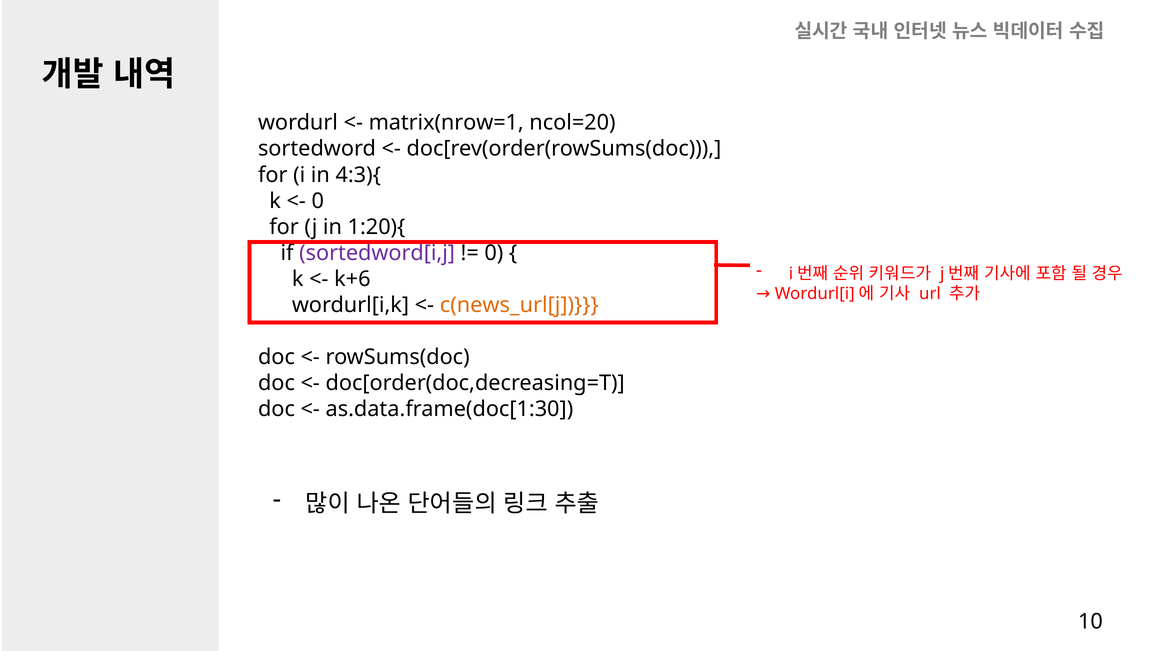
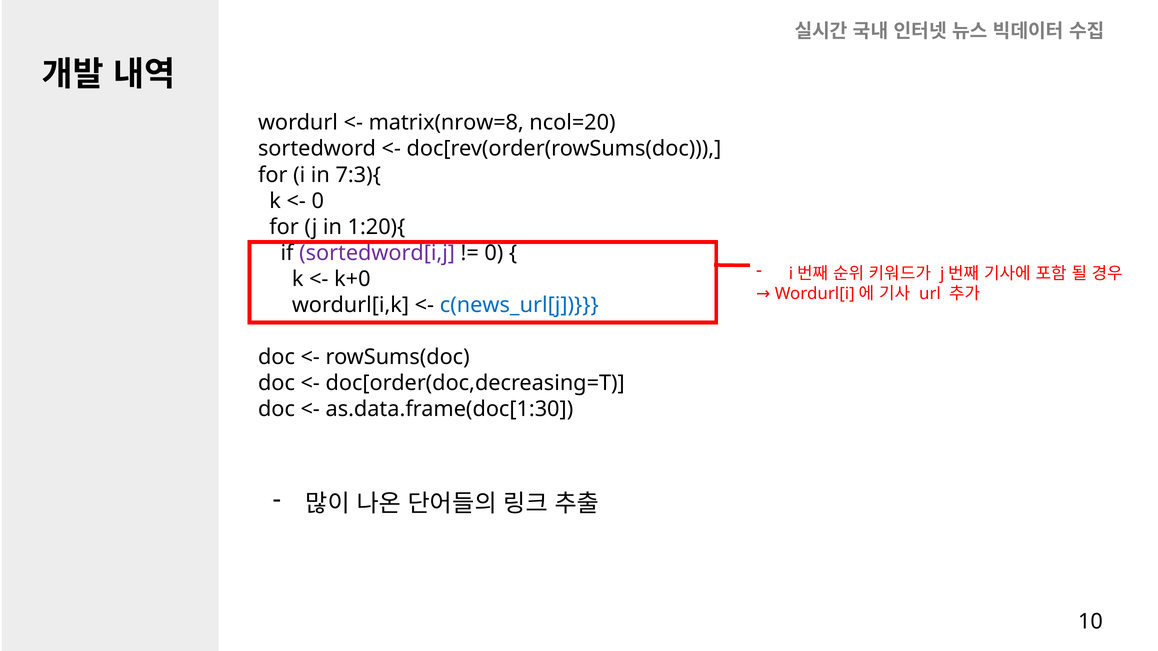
matrix(nrow=1: matrix(nrow=1 -> matrix(nrow=8 (446, 123)
4:3){: 4:3){ -> 7:3){ (358, 175)
k+6: k+6 -> k+0 (352, 279)
c(news_url[j colour: orange -> blue (519, 305)
